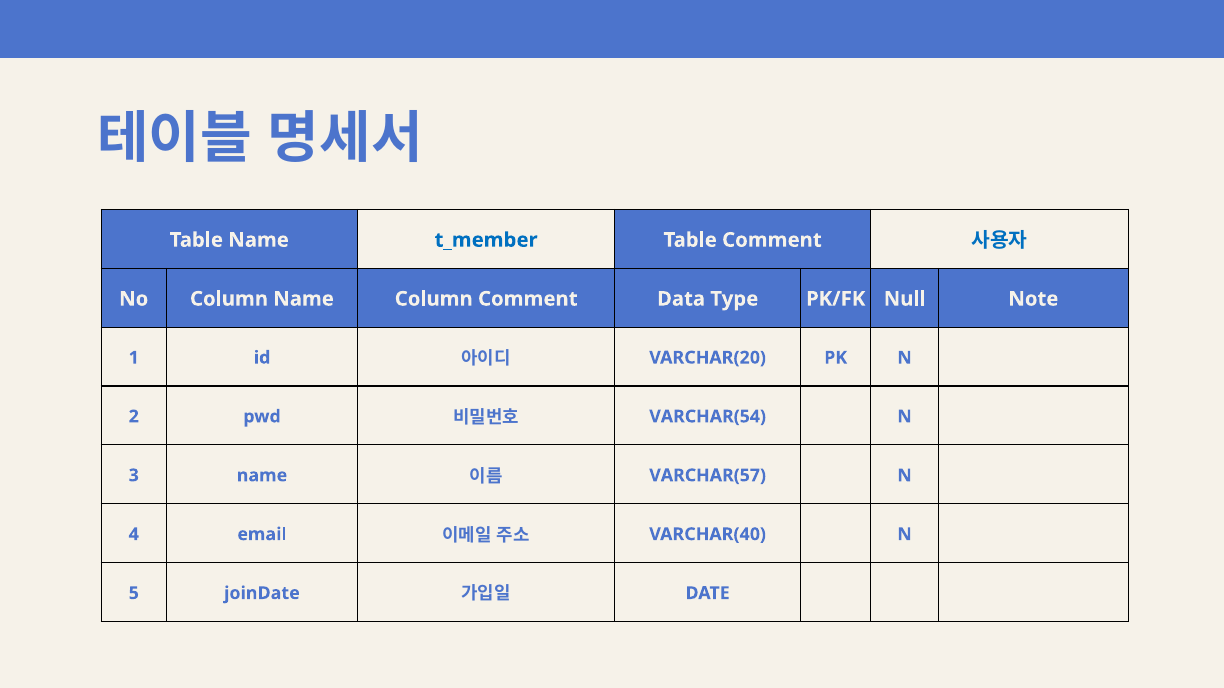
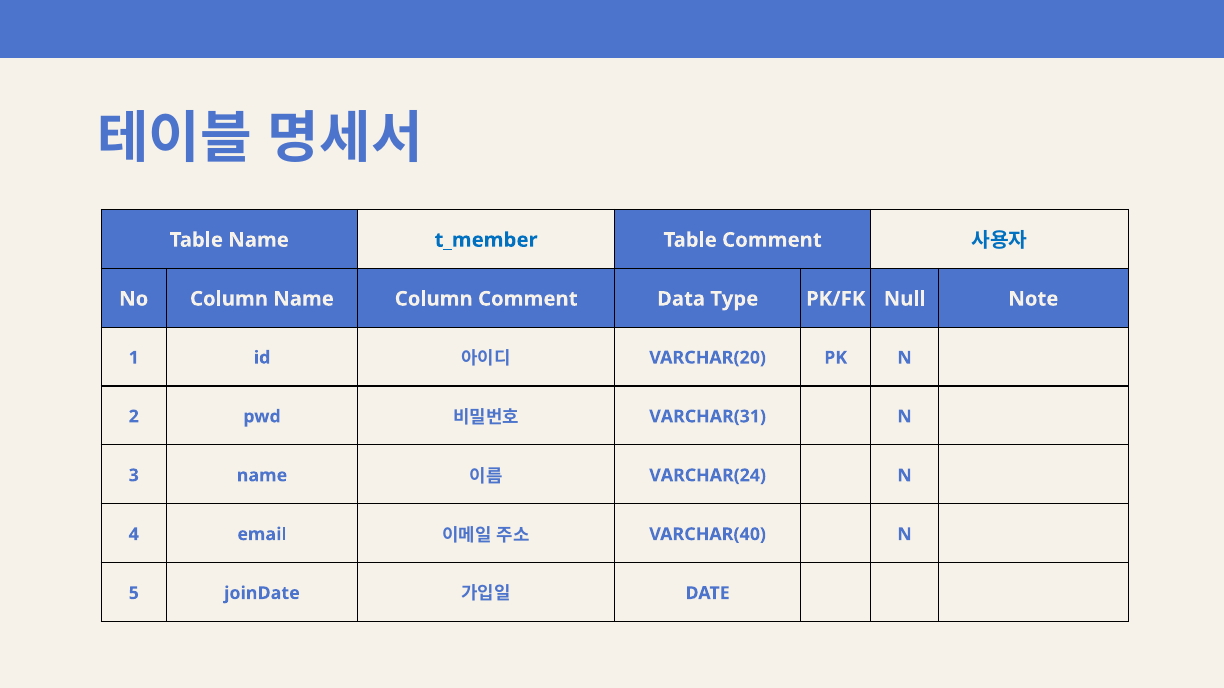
VARCHAR(54: VARCHAR(54 -> VARCHAR(31 (708, 417)
VARCHAR(57: VARCHAR(57 -> VARCHAR(24 (708, 476)
